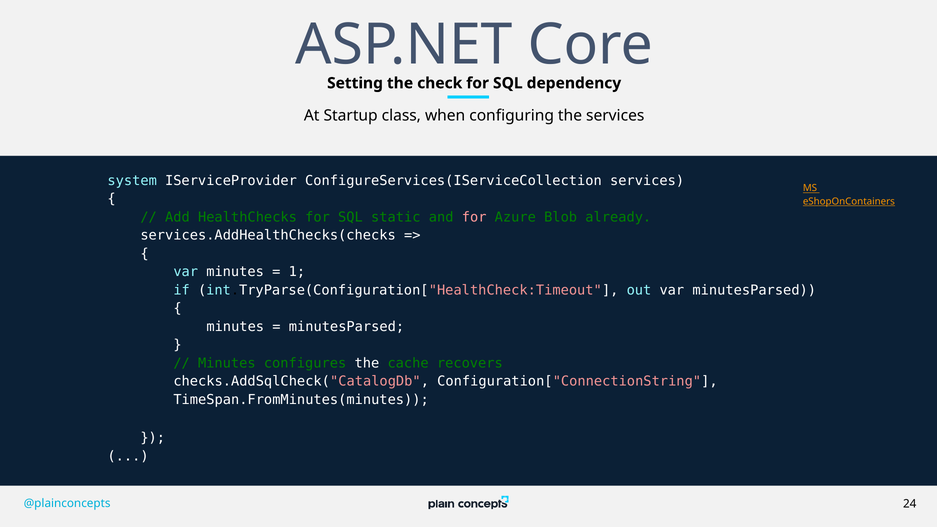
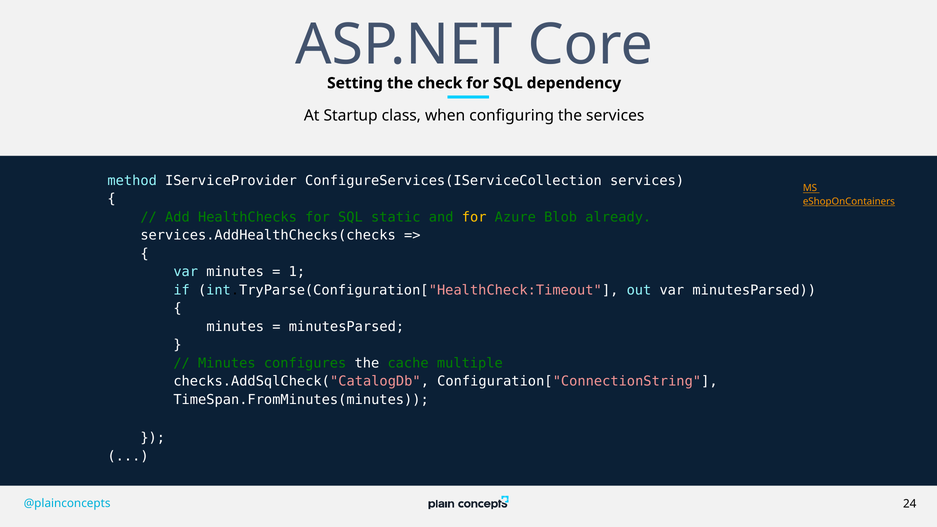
system: system -> method (132, 181)
for colour: pink -> yellow (474, 217)
recovers: recovers -> multiple (470, 363)
